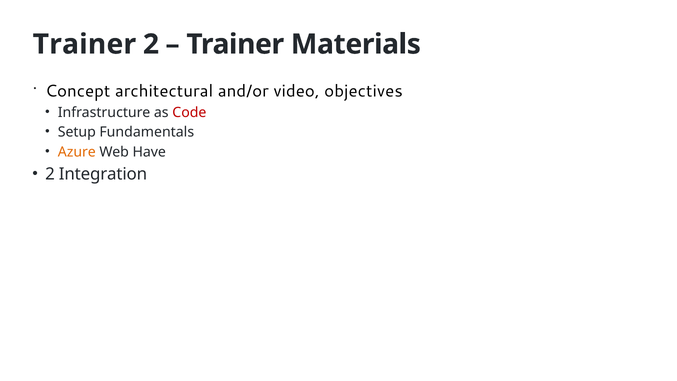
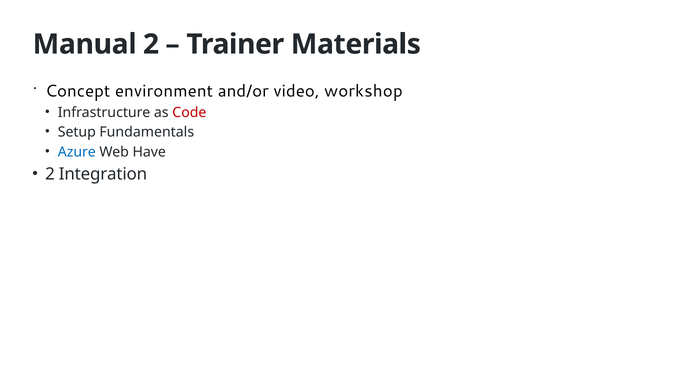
Trainer: Trainer -> Manual (85, 44)
architectural: architectural -> environment (164, 91)
objectives: objectives -> workshop (363, 91)
Azure colour: orange -> blue (77, 152)
